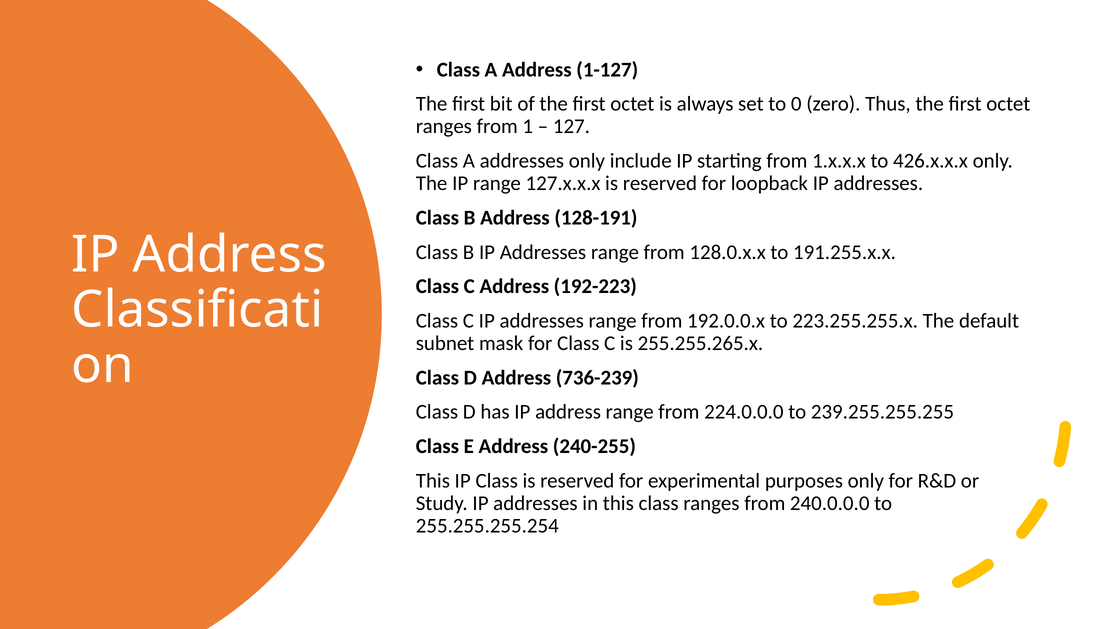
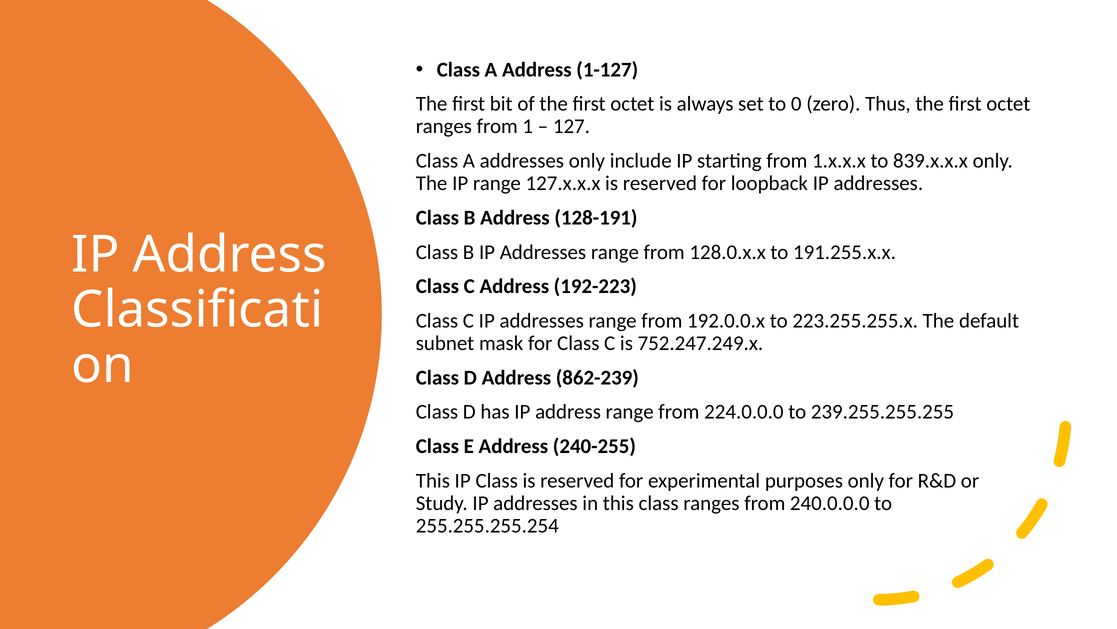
426.x.x.x: 426.x.x.x -> 839.x.x.x (930, 161)
255.255.265.x: 255.255.265.x -> 752.247.249.x (700, 343)
736-239: 736-239 -> 862-239 (597, 377)
